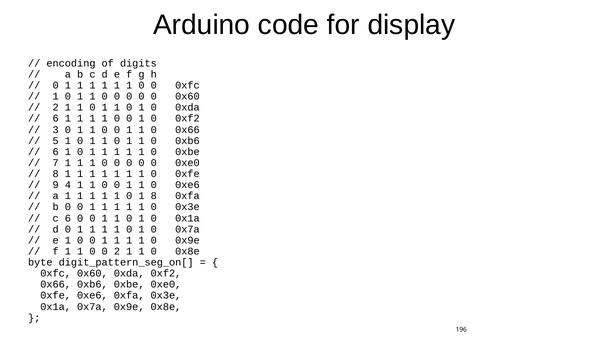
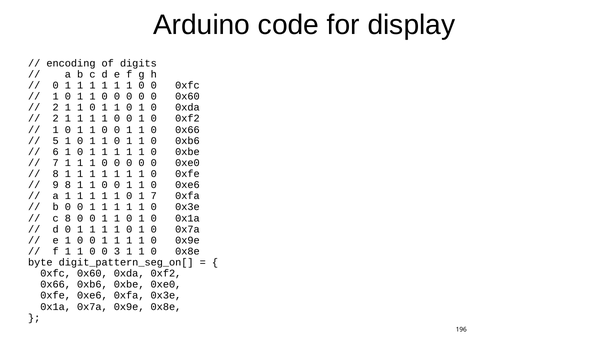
6: 6 -> 2 (56, 119)
3: 3 -> 1 (56, 130)
9 4: 4 -> 8 (68, 185)
1 8: 8 -> 7 (154, 196)
c 6: 6 -> 8 (68, 218)
0 2: 2 -> 3 (117, 251)
